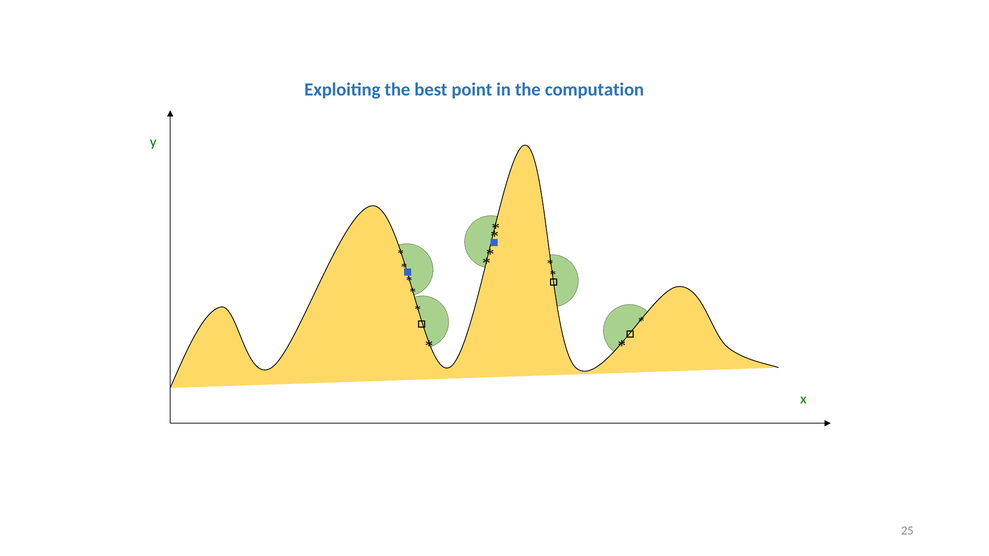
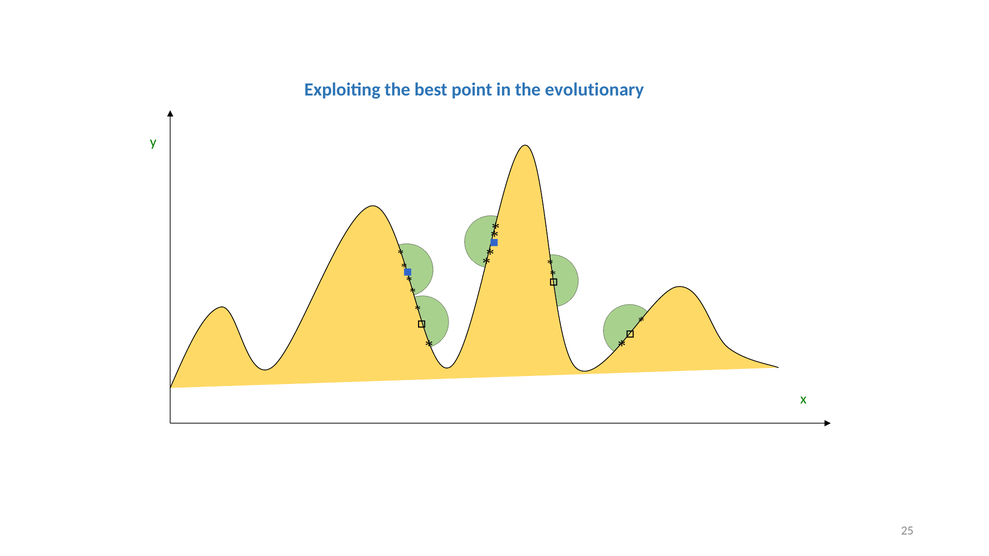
computation: computation -> evolutionary (594, 90)
